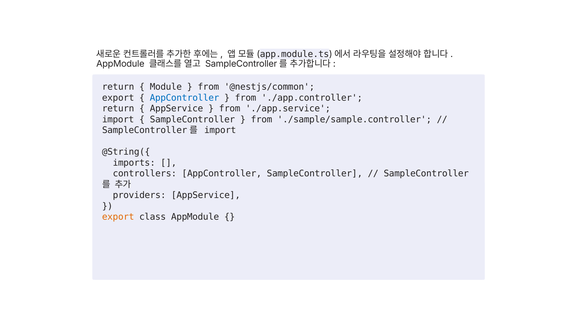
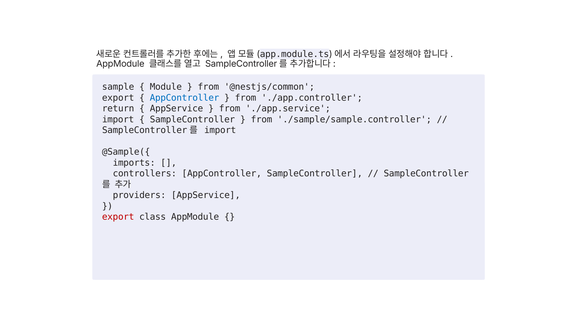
return: return -> sample (118, 87)
@String({: @String({ -> @Sample({ (126, 152)
export colour: orange -> red (118, 217)
